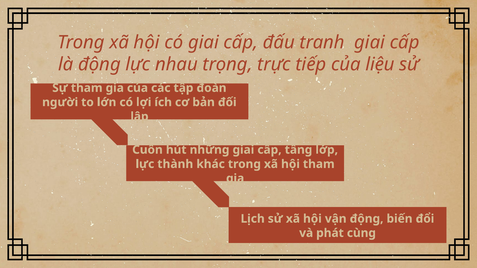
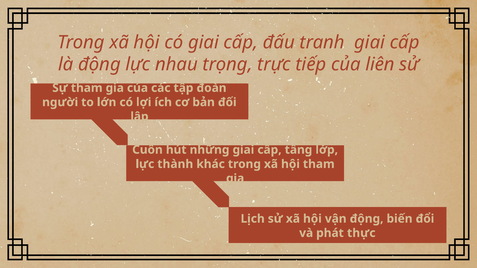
liệu: liệu -> liên (380, 65)
cùng: cùng -> thực (361, 233)
